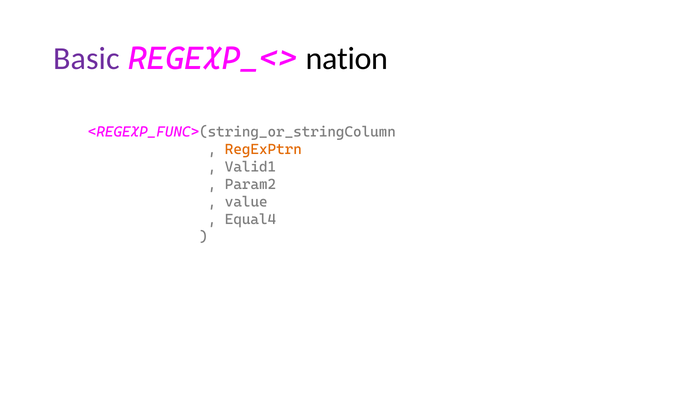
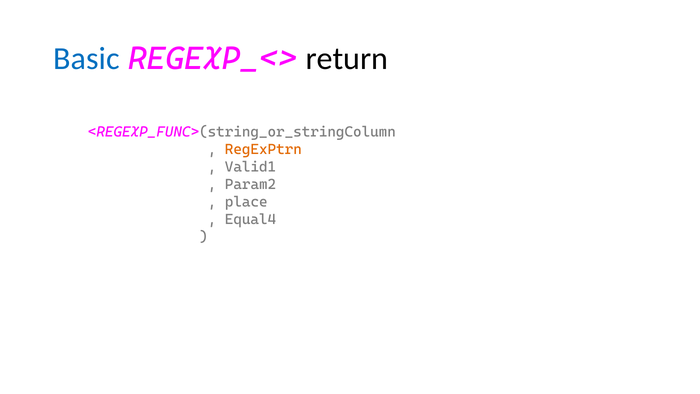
Basic colour: purple -> blue (86, 59)
nation: nation -> return (347, 59)
value: value -> place (246, 202)
